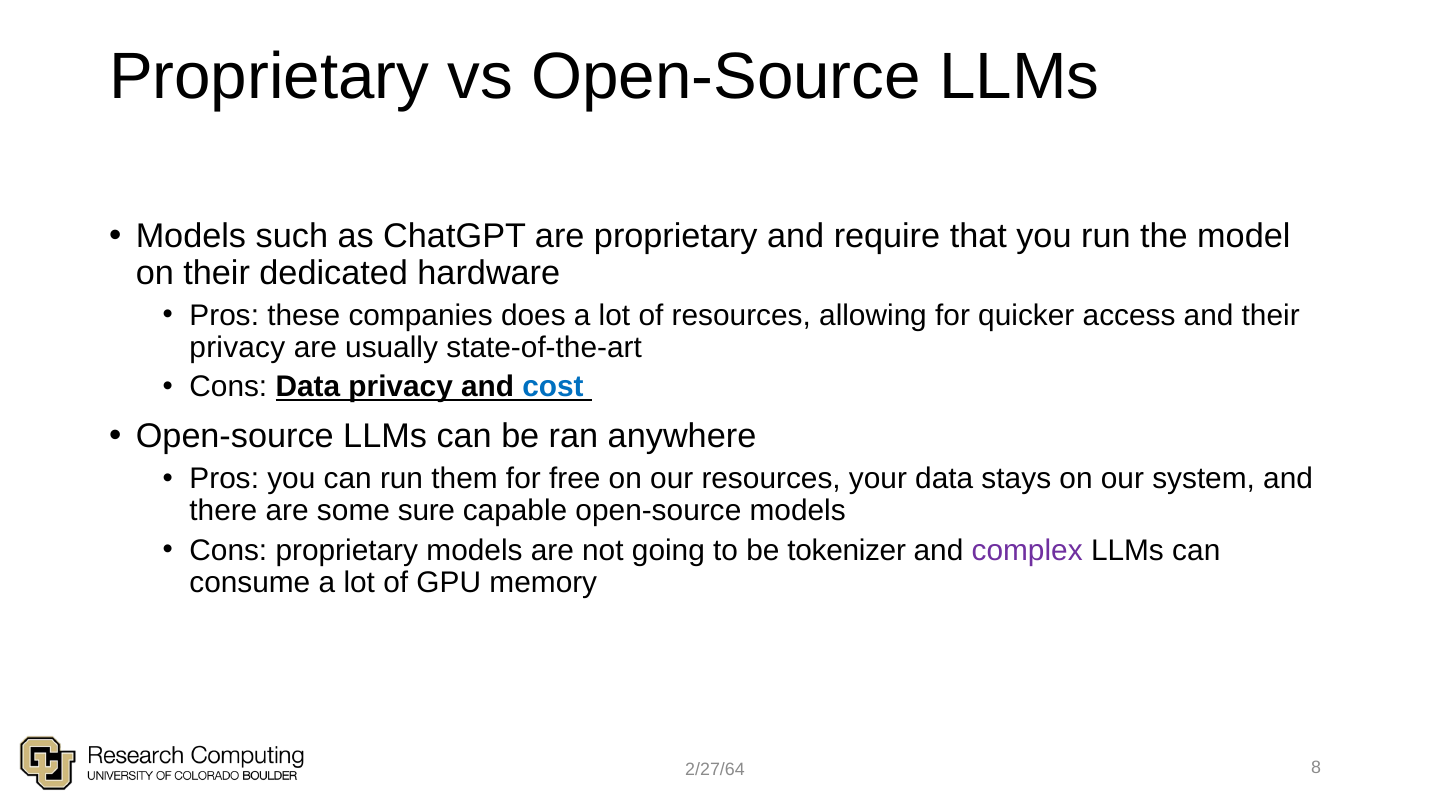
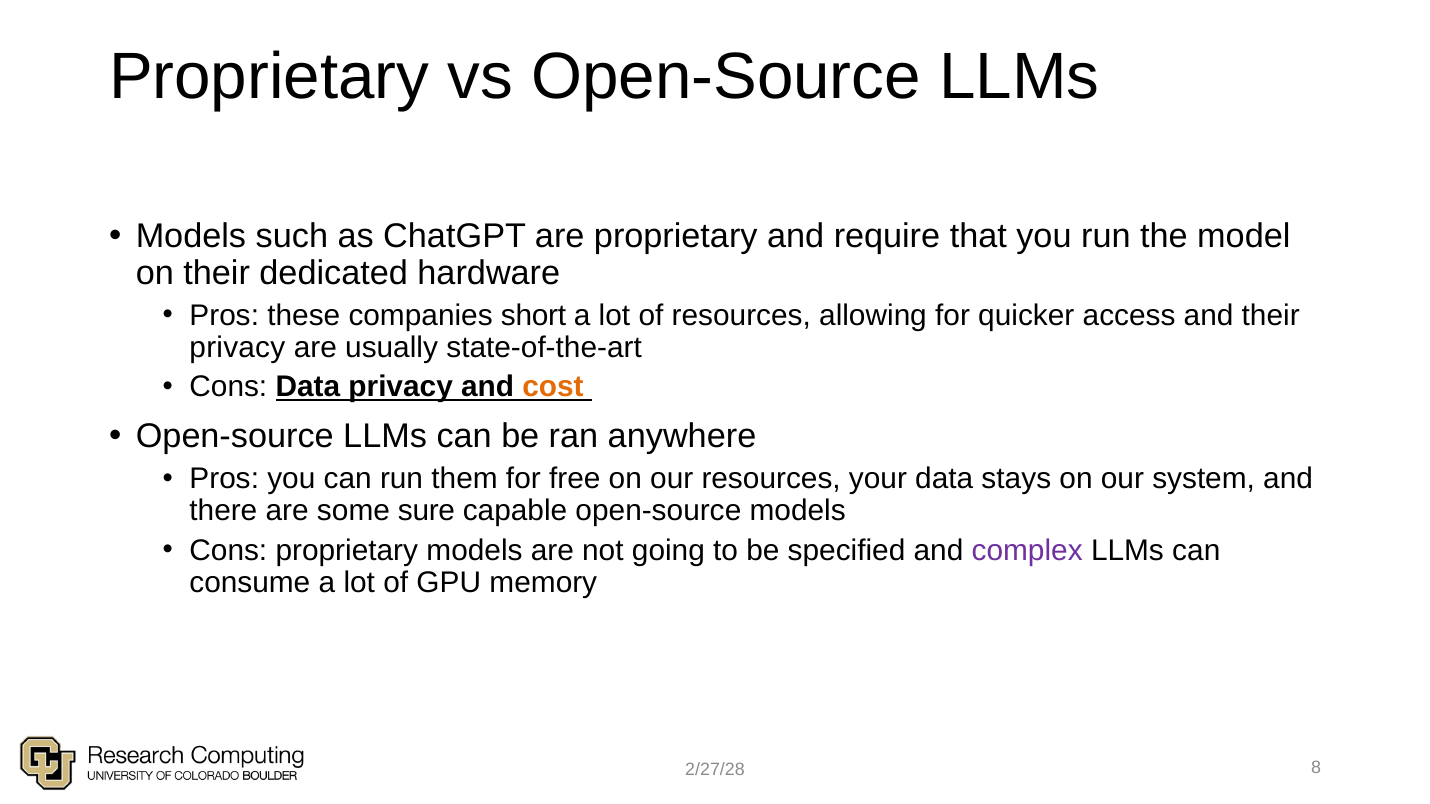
does: does -> short (533, 315)
cost colour: blue -> orange (553, 387)
tokenizer: tokenizer -> specified (847, 551)
2/27/64: 2/27/64 -> 2/27/28 (715, 770)
